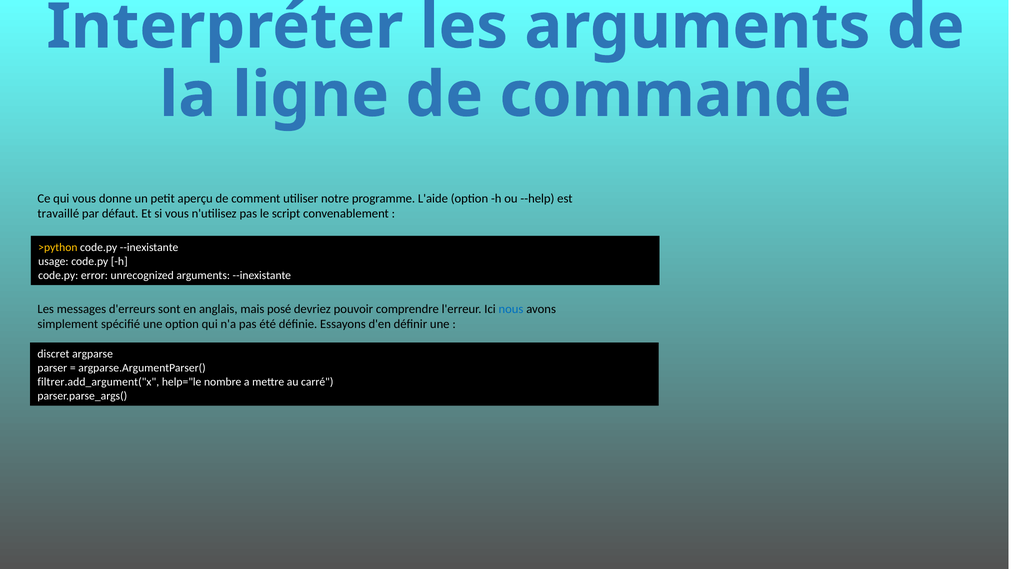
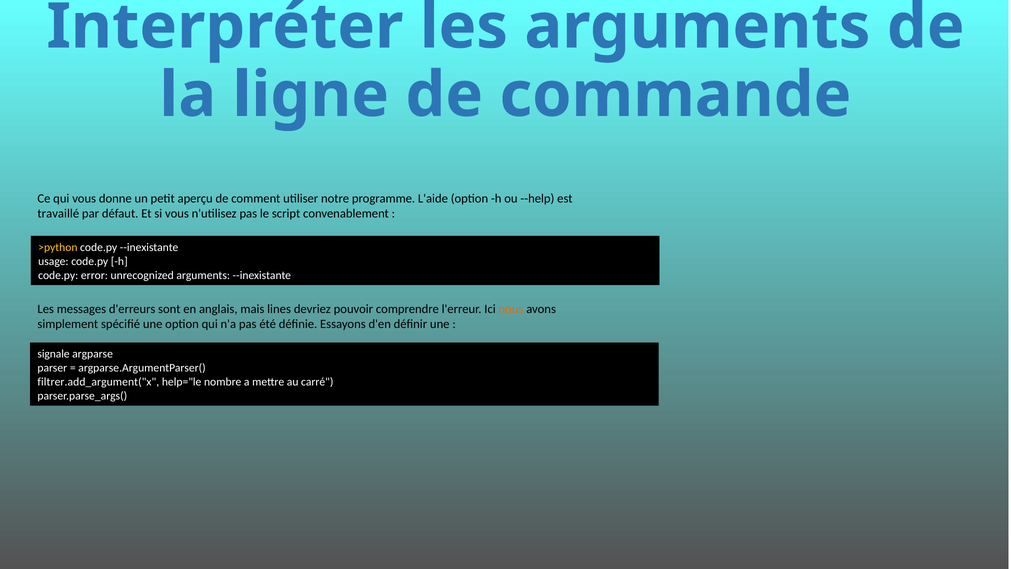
posé: posé -> lines (279, 309)
nous colour: blue -> orange (511, 309)
discret: discret -> signale (54, 354)
